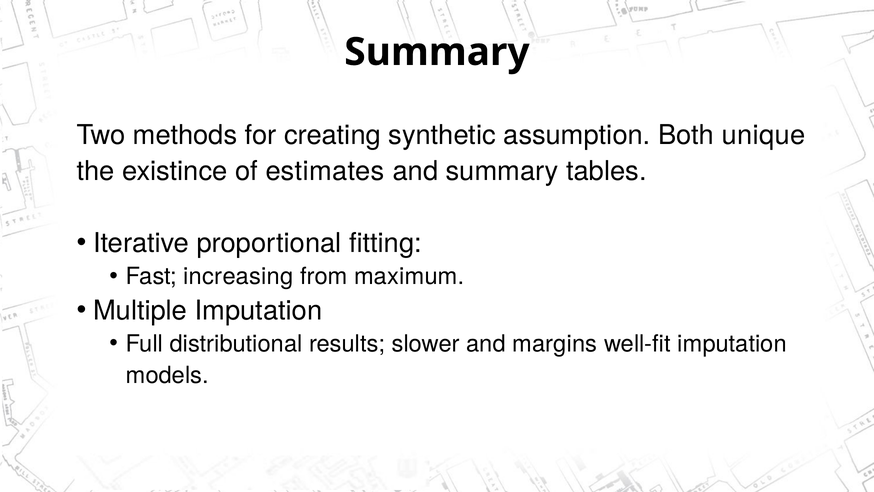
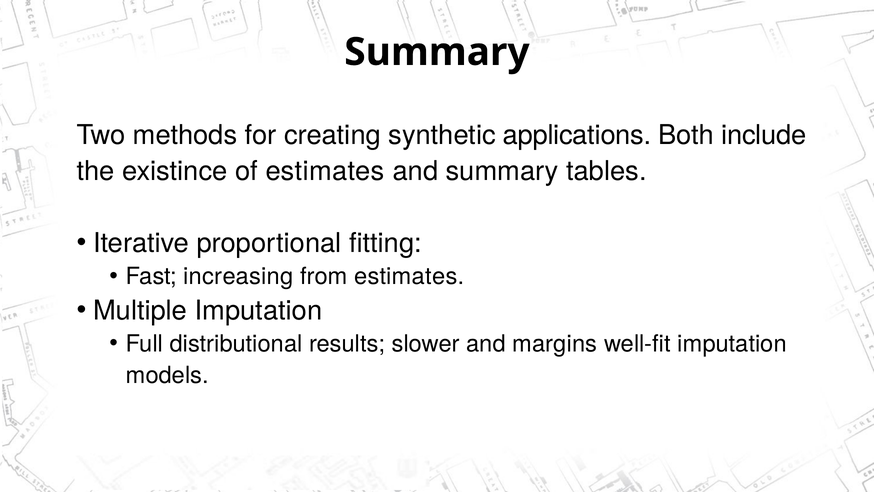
assumption: assumption -> applications (577, 135)
unique: unique -> include (764, 135)
from maximum: maximum -> estimates (409, 276)
